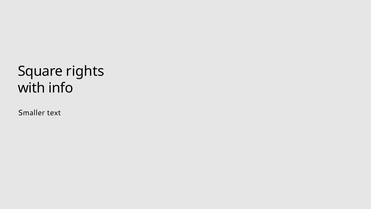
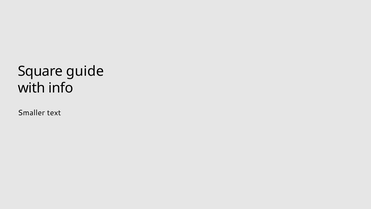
rights: rights -> guide (85, 71)
